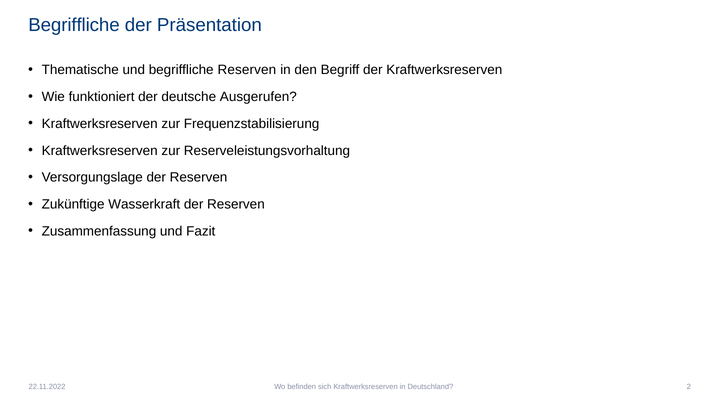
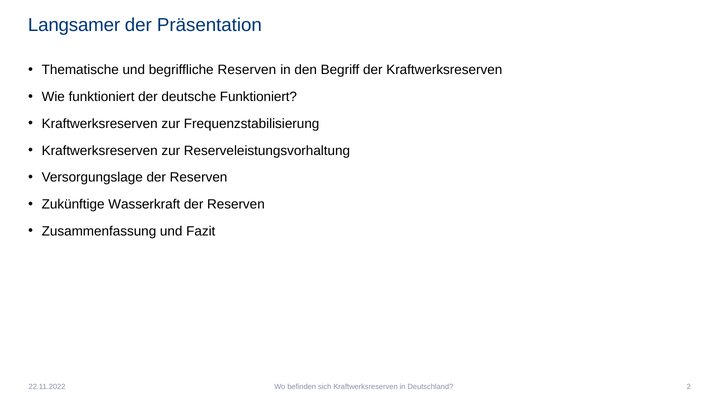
Begriffliche: Begriffliche -> Langsamer (74, 25)
deutsche Ausgerufen: Ausgerufen -> Funktioniert (258, 97)
